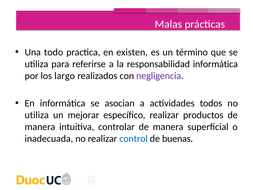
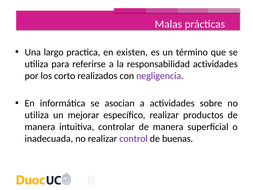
todo: todo -> largo (54, 52)
responsabilidad informática: informática -> actividades (215, 64)
largo: largo -> corto (65, 76)
todos: todos -> sobre (211, 103)
control colour: blue -> purple (134, 139)
